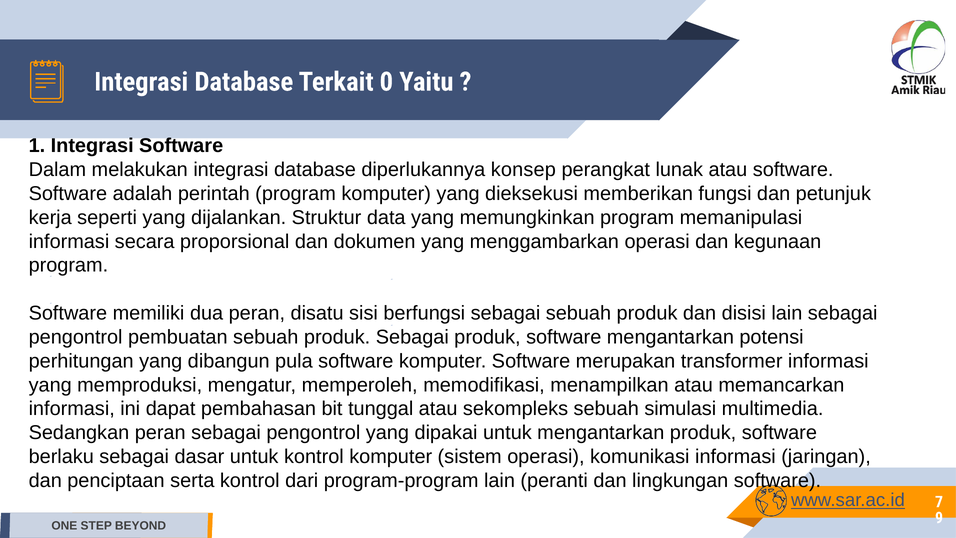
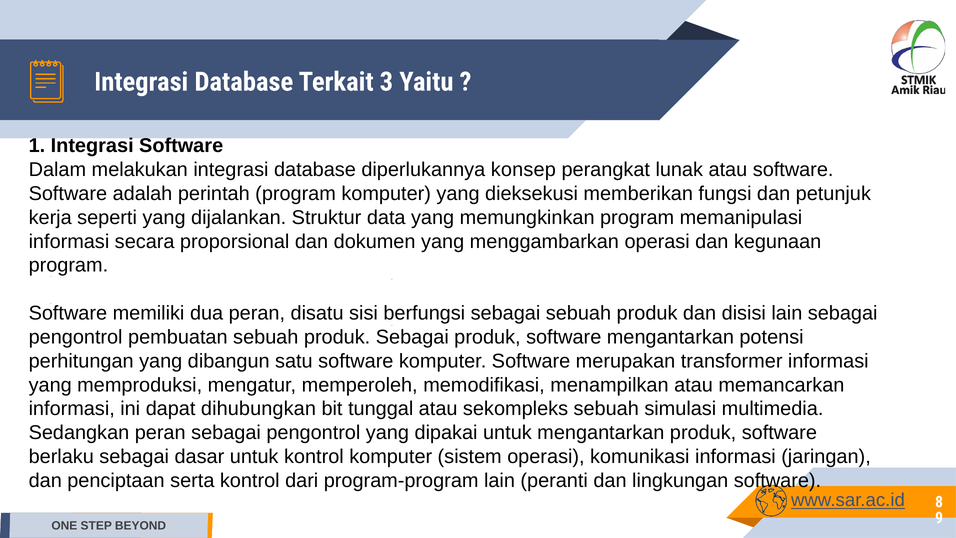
0: 0 -> 3 (386, 82)
pula: pula -> satu (294, 361)
pembahasan: pembahasan -> dihubungkan (258, 409)
7: 7 -> 8 (939, 502)
